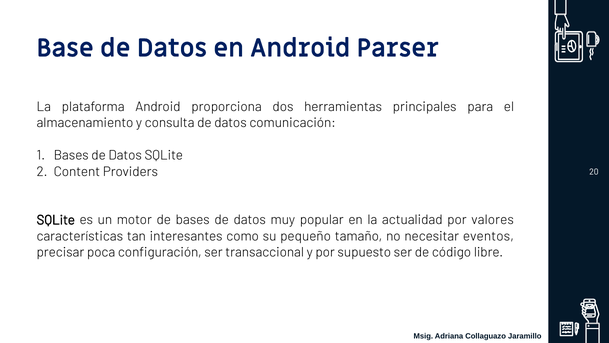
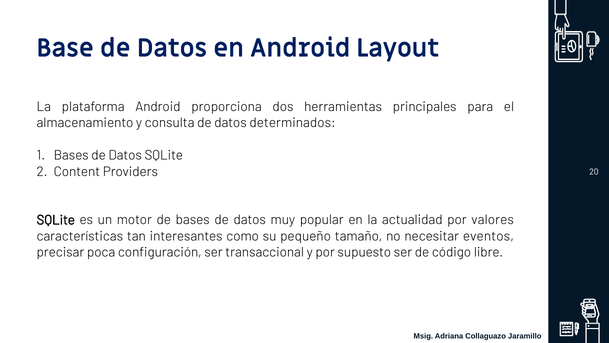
Parser: Parser -> Layout (398, 48)
comunicación: comunicación -> determinados (293, 123)
